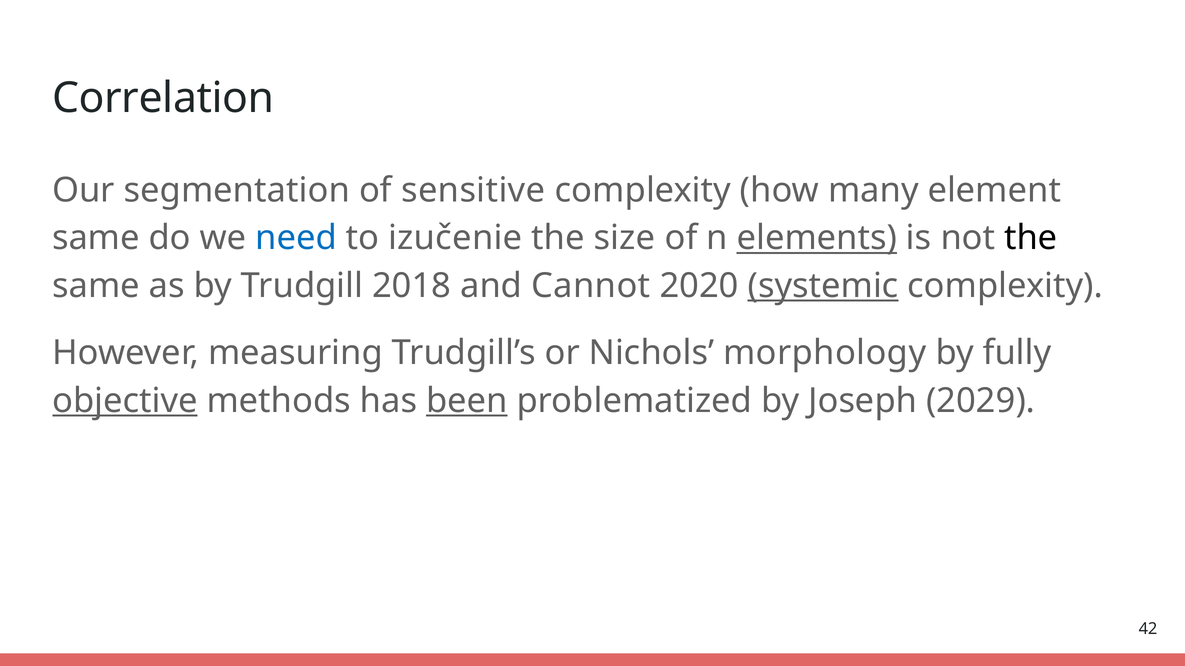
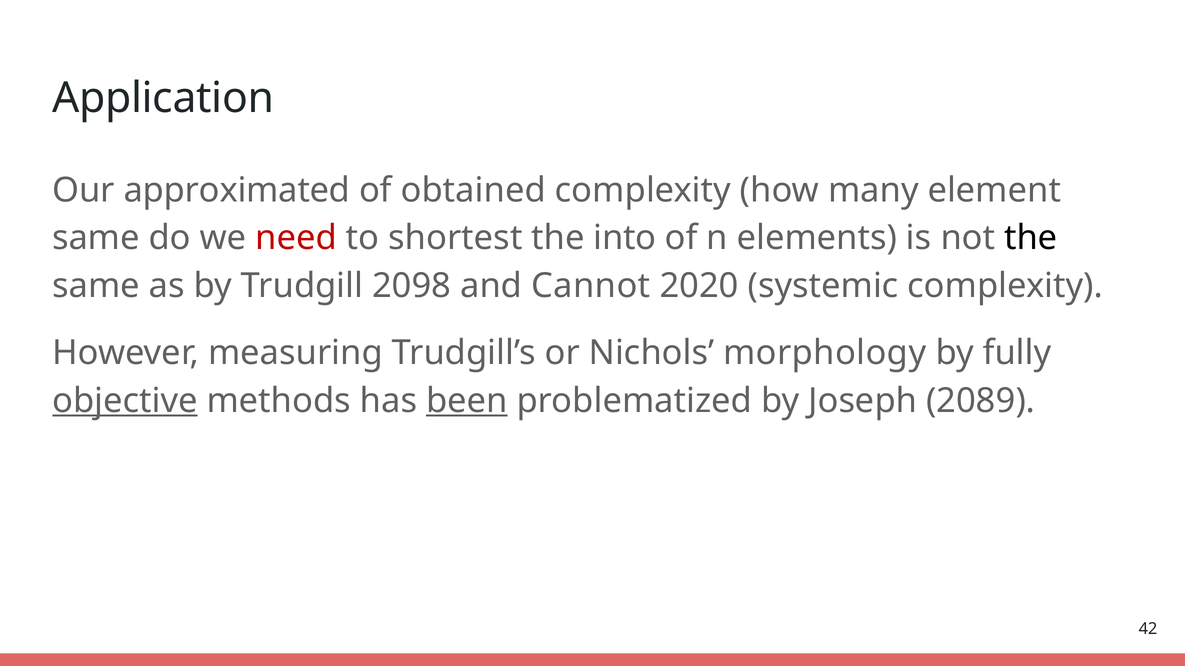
Correlation: Correlation -> Application (163, 98)
segmentation: segmentation -> approximated (237, 191)
sensitive: sensitive -> obtained (473, 191)
need colour: blue -> red (296, 238)
izučenie: izučenie -> shortest (455, 238)
size: size -> into (625, 238)
elements underline: present -> none (817, 238)
2018: 2018 -> 2098 (412, 286)
systemic underline: present -> none (823, 286)
2029: 2029 -> 2089 (981, 401)
